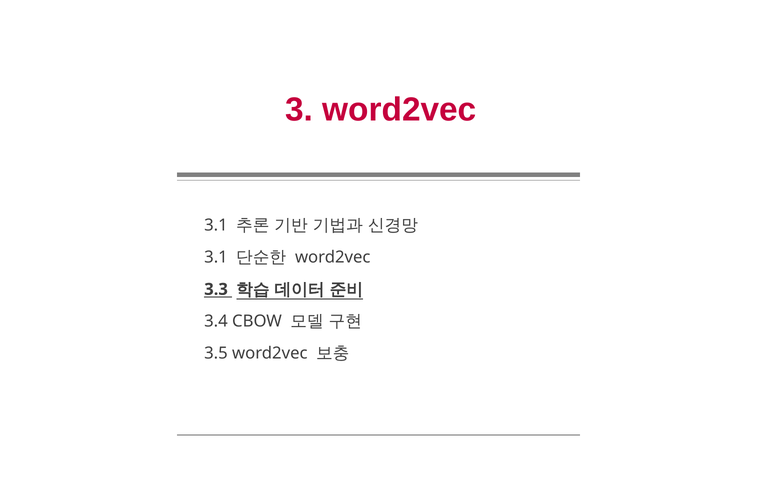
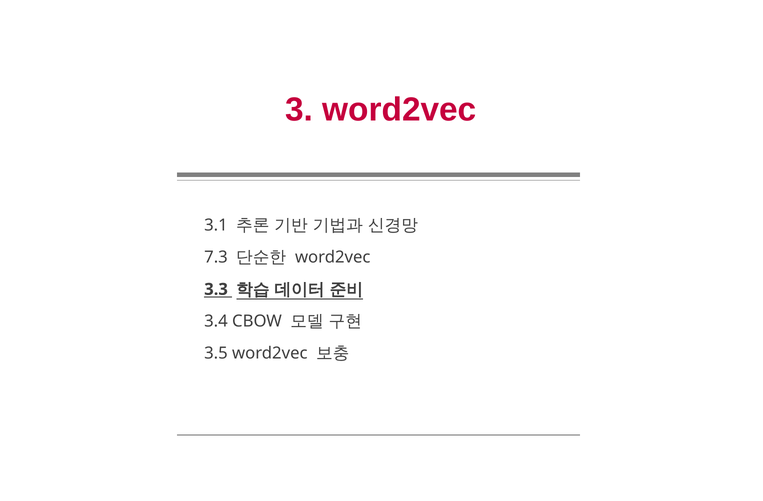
3.1: 3.1 -> 7.3 (216, 257)
